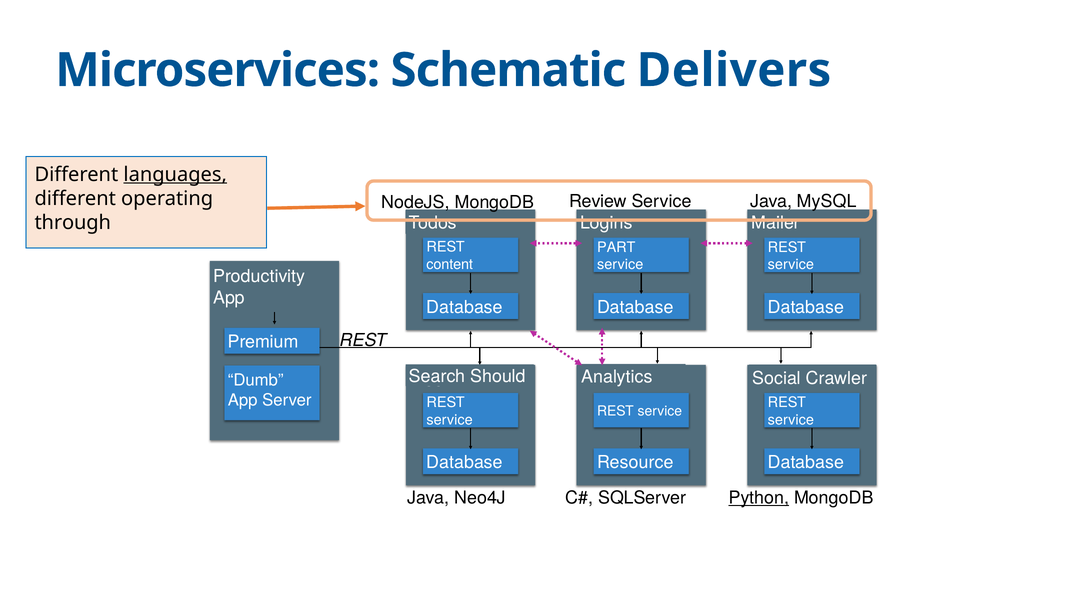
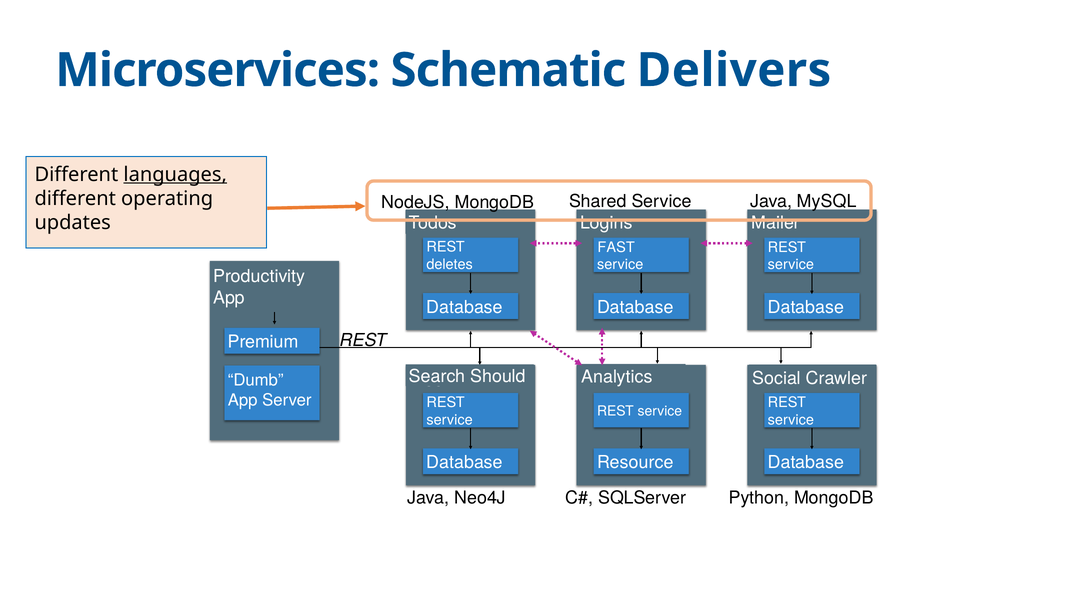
Review: Review -> Shared (598, 201)
through: through -> updates (73, 223)
PART: PART -> FAST (616, 247)
content: content -> deletes (450, 265)
Python underline: present -> none (759, 498)
